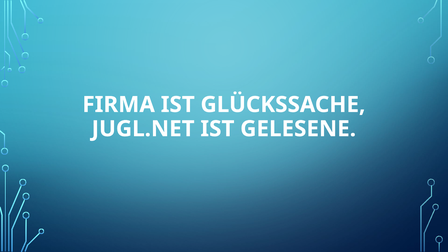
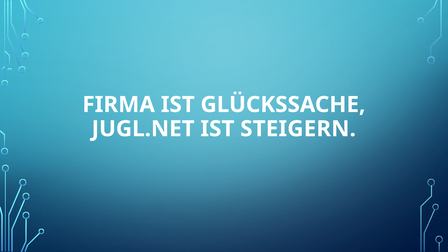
GELESENE: GELESENE -> STEIGERN (298, 129)
